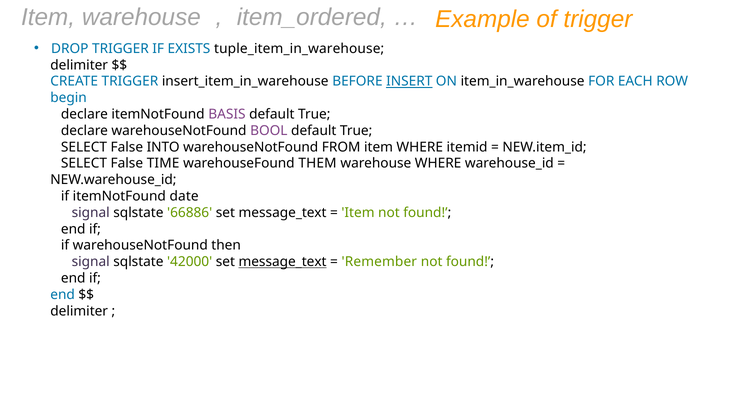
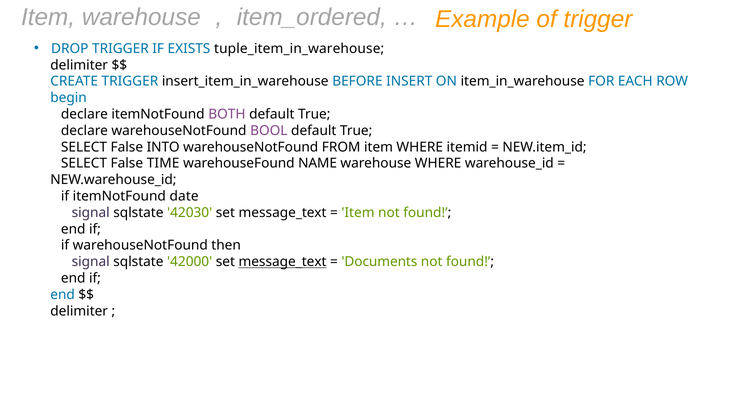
INSERT underline: present -> none (409, 81)
BASIS: BASIS -> BOTH (227, 114)
THEM: THEM -> NAME (318, 164)
66886: 66886 -> 42030 (190, 213)
Remember: Remember -> Documents (379, 262)
